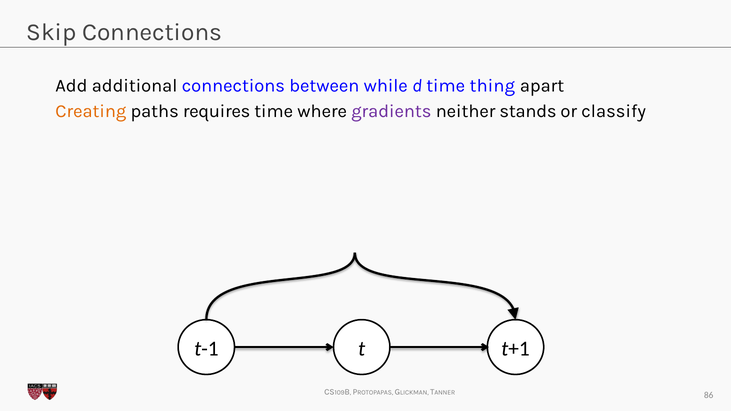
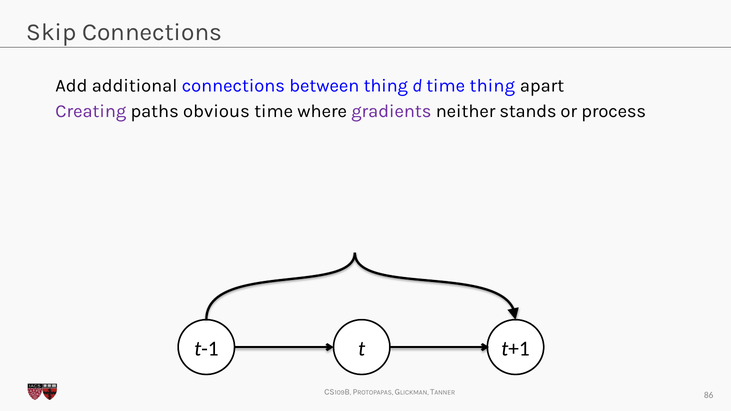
between while: while -> thing (386, 86)
Creating colour: orange -> purple (91, 111)
requires: requires -> obvious (216, 111)
classify: classify -> process (614, 111)
